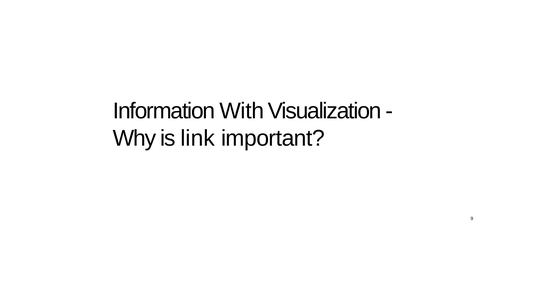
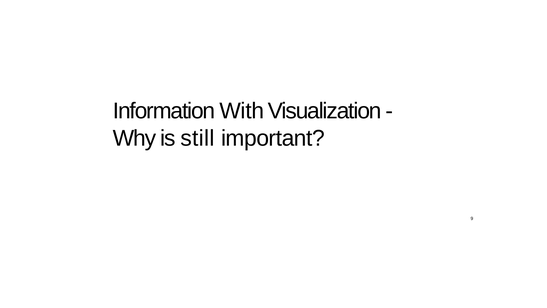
link: link -> still (198, 138)
